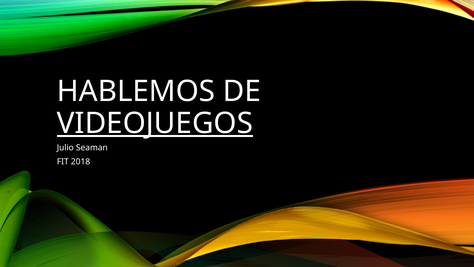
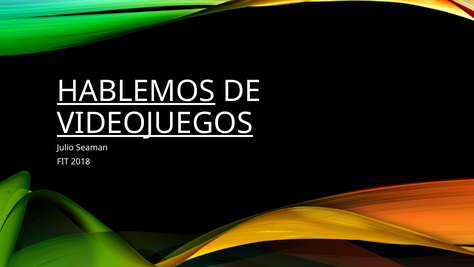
HABLEMOS underline: none -> present (136, 91)
